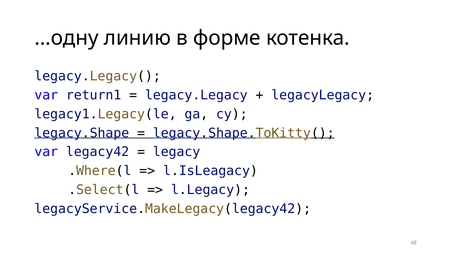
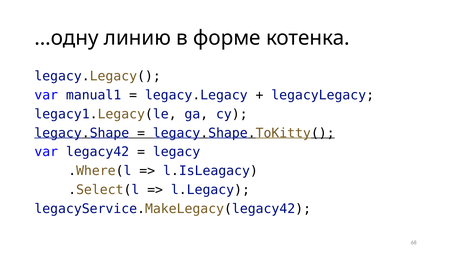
return1: return1 -> manual1 (94, 95)
